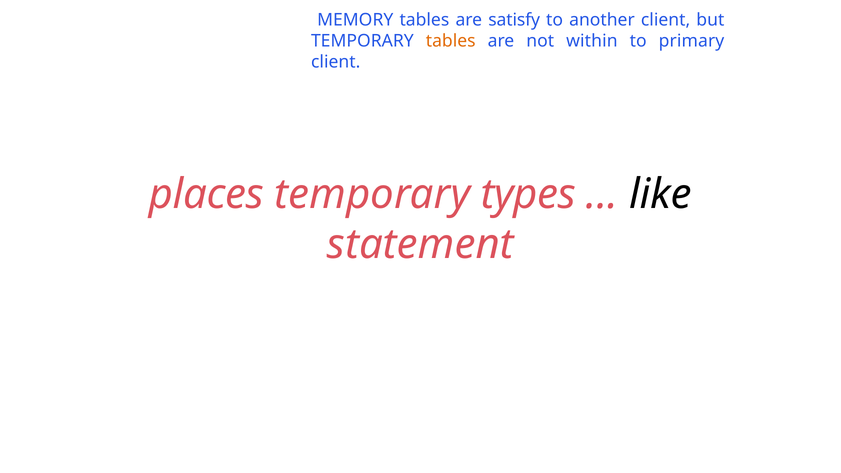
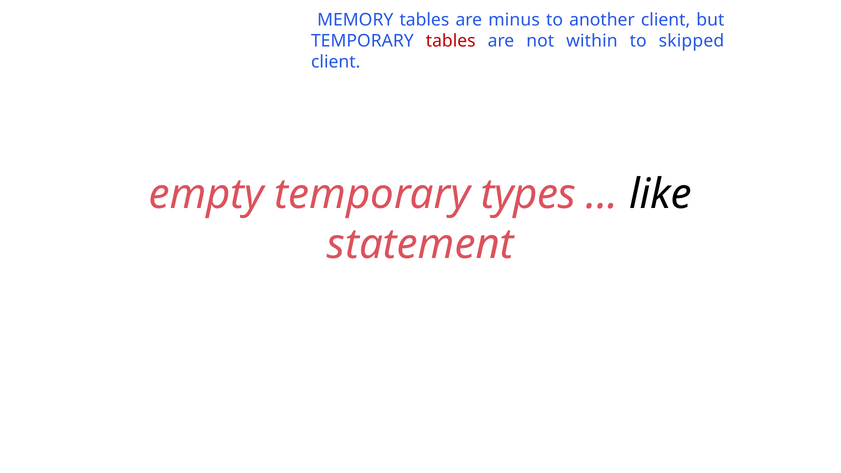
satisfy: satisfy -> minus (514, 20)
tables colour: orange -> red (451, 41)
primary: primary -> skipped (691, 41)
places: places -> empty (206, 194)
